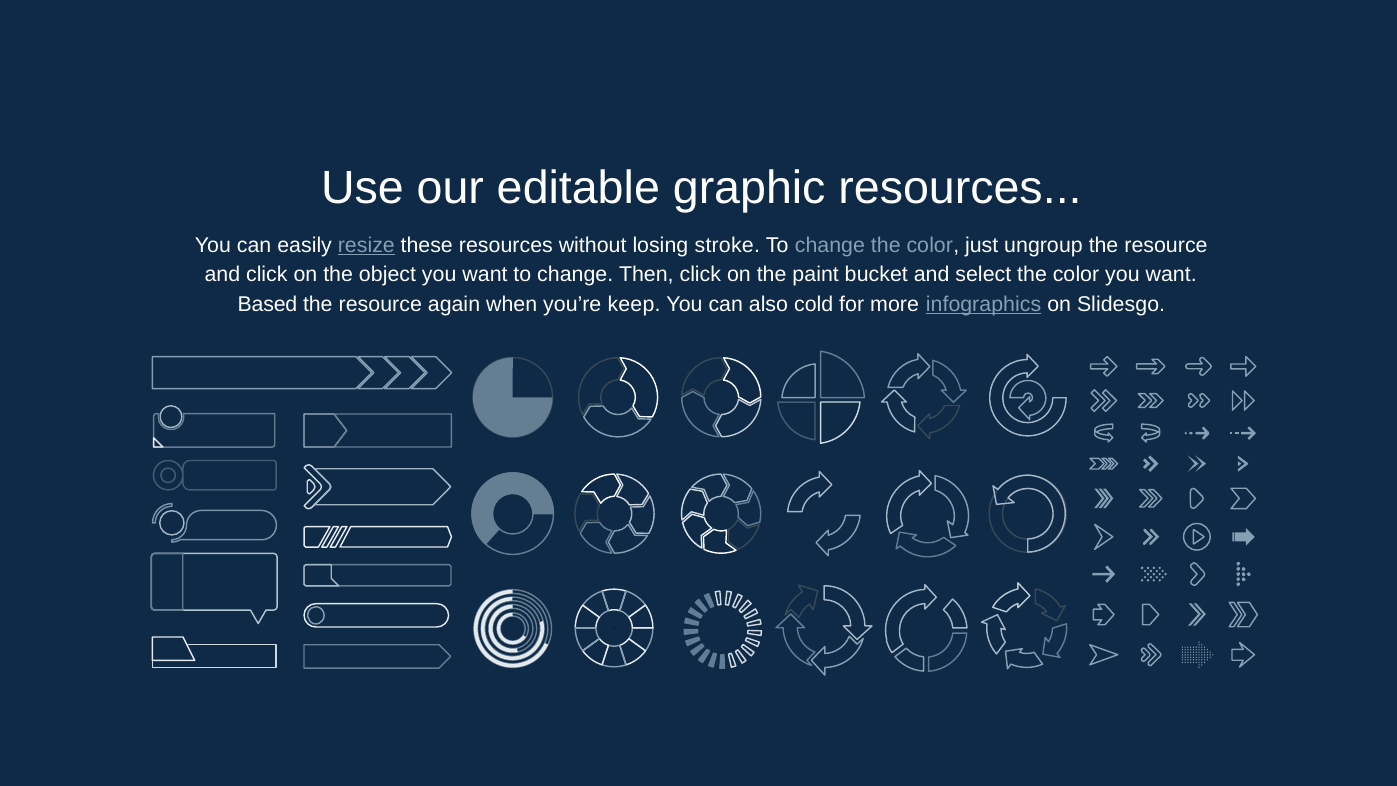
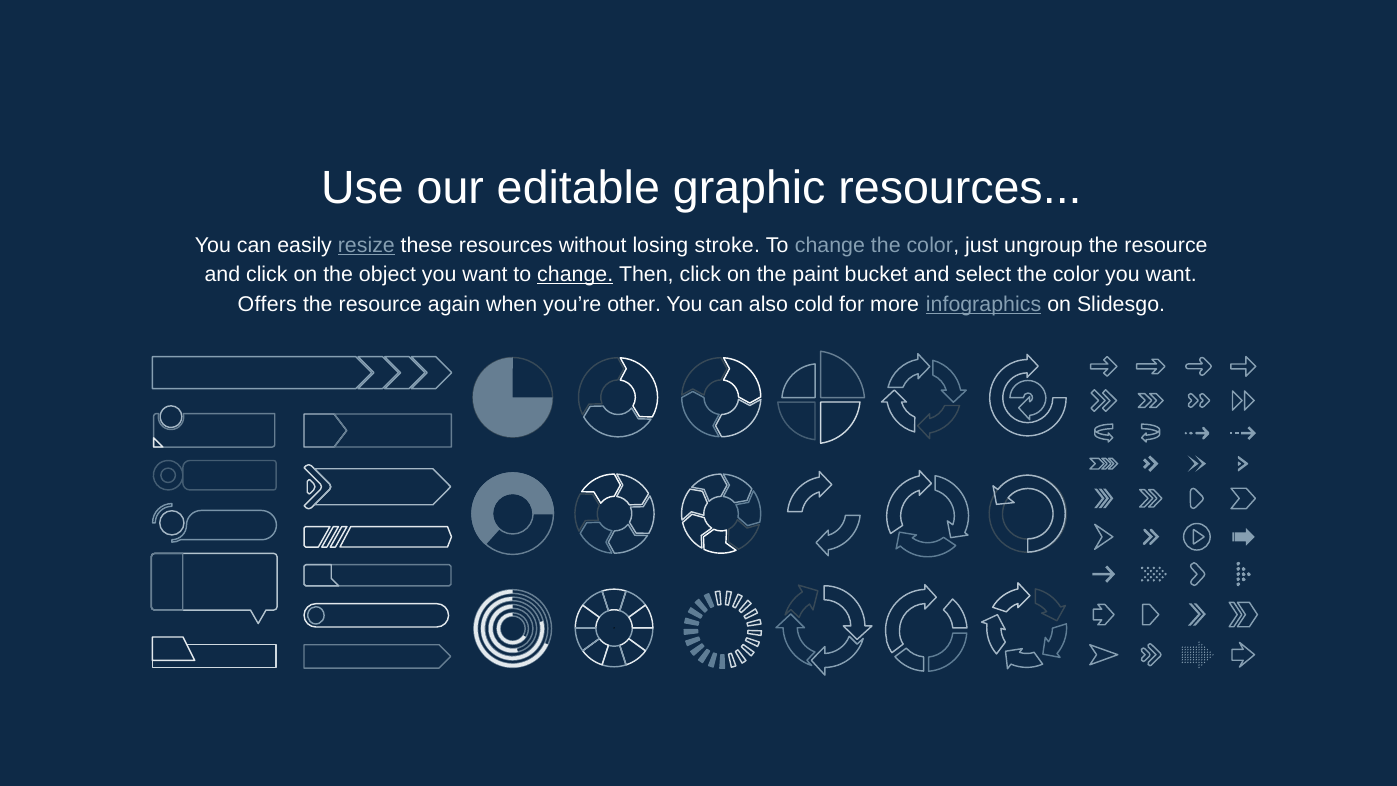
change underline: none -> present (575, 275)
Based: Based -> Offers (267, 304)
keep: keep -> other (634, 304)
